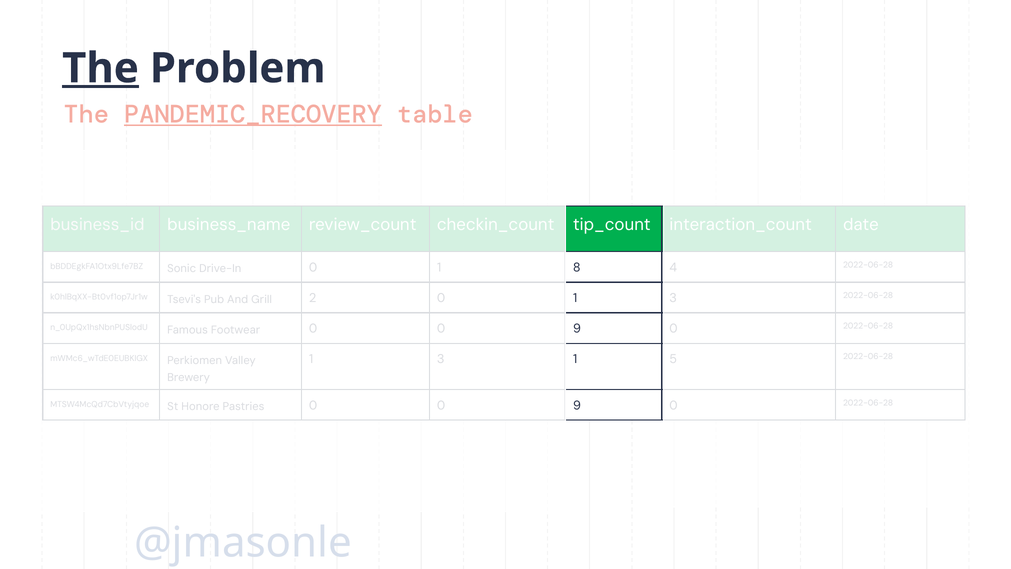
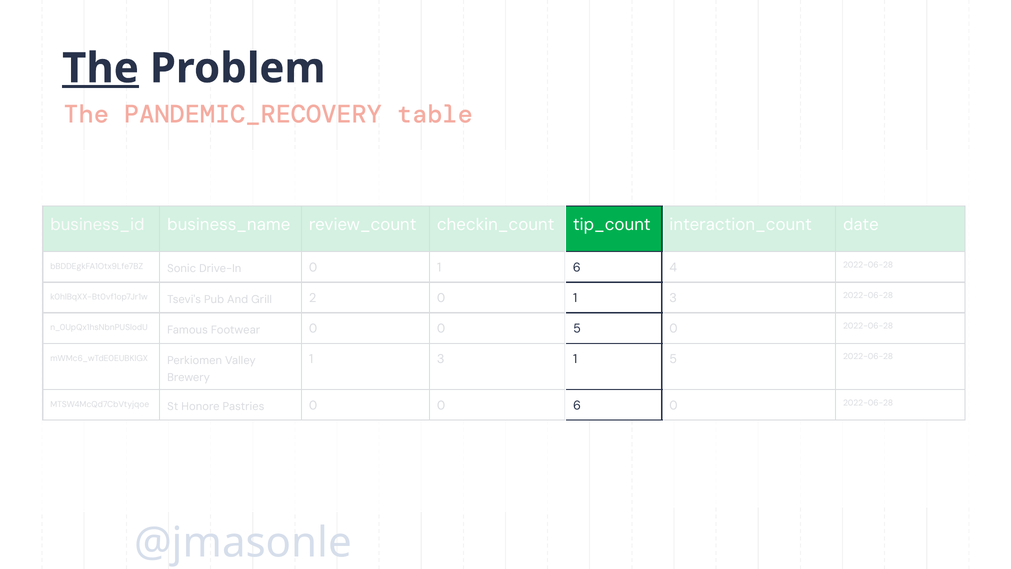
PANDEMIC_RECOVERY underline: present -> none (253, 114)
8: 8 -> 6 (577, 267)
9: 9 -> 5 (577, 328)
9: 9 -> 6 (577, 405)
